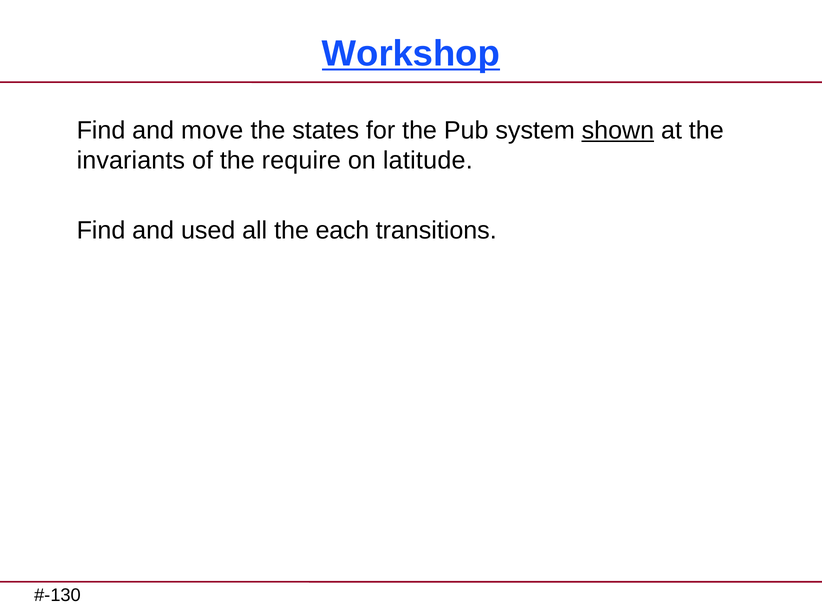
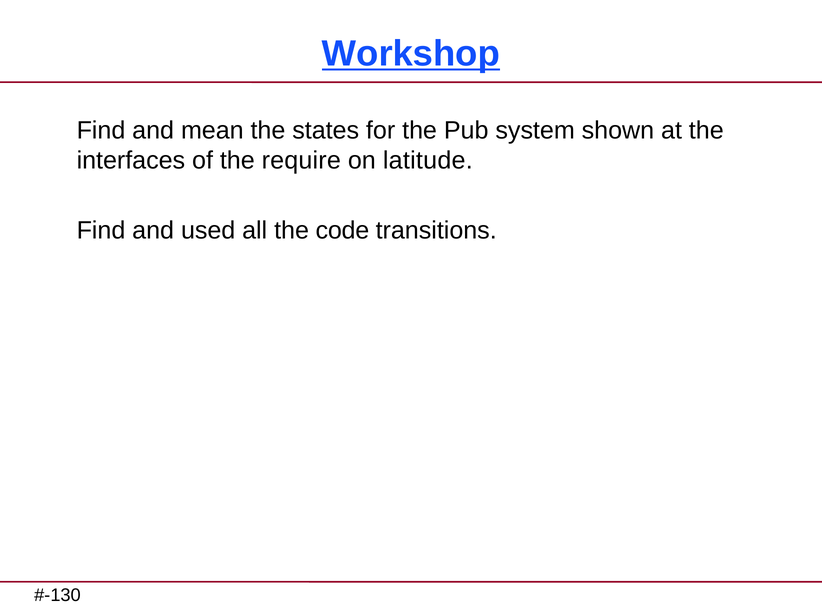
move: move -> mean (212, 130)
shown underline: present -> none (618, 130)
invariants: invariants -> interfaces (131, 161)
each: each -> code (342, 231)
